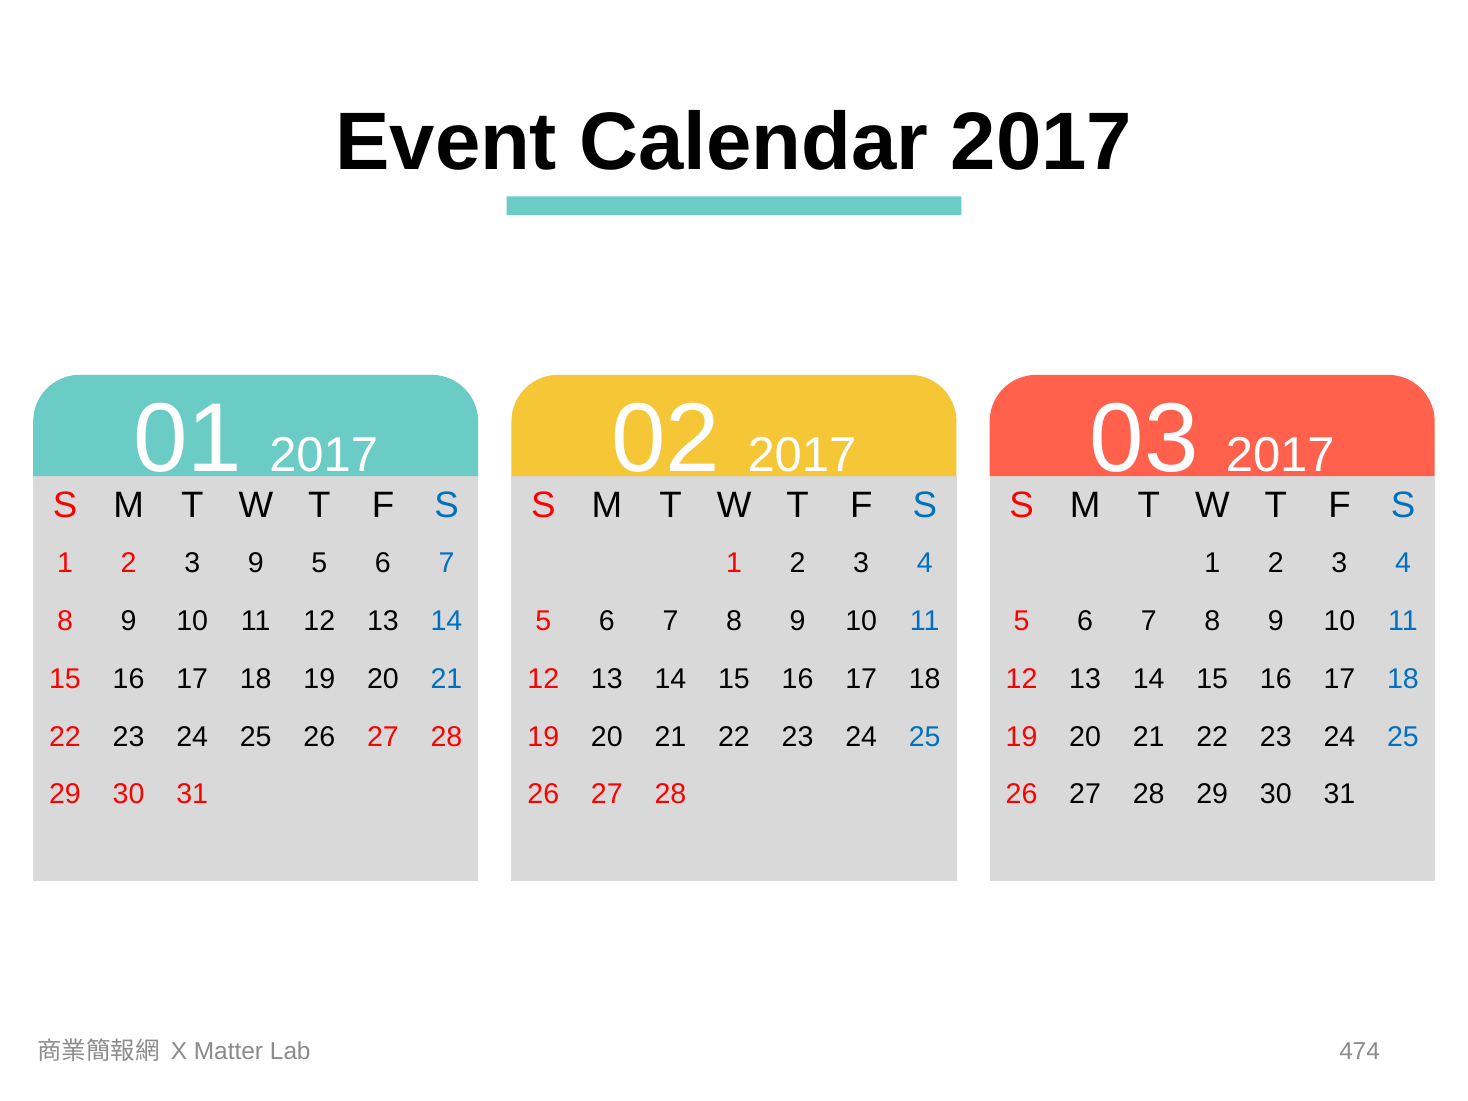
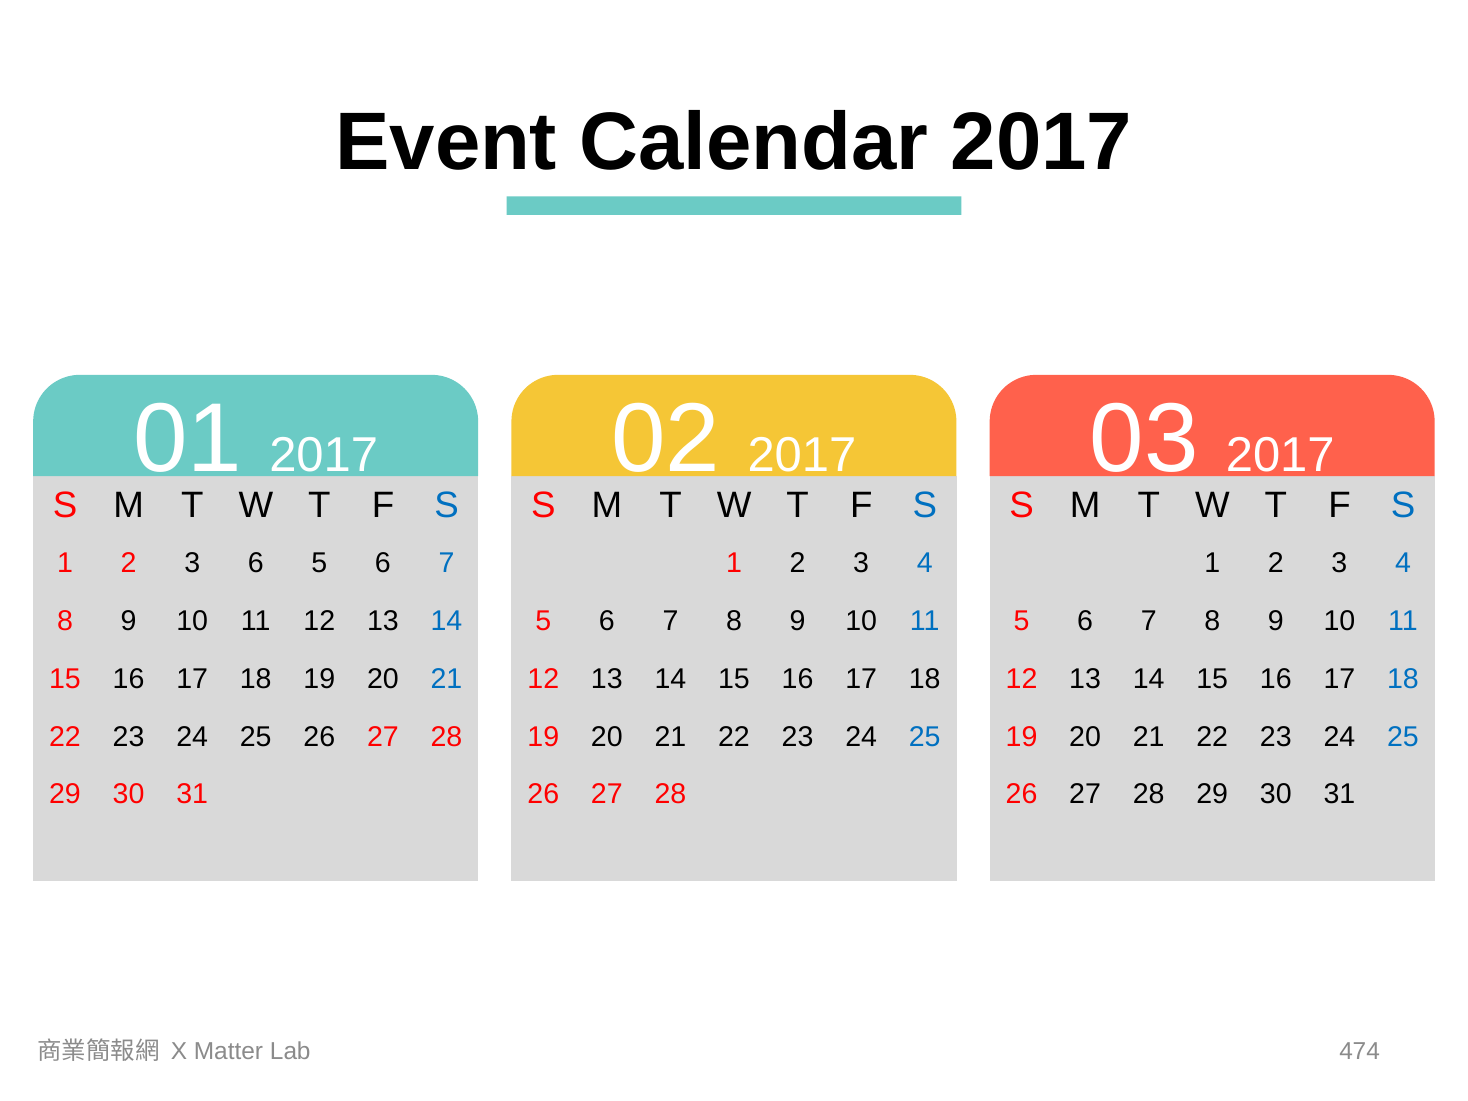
3 9: 9 -> 6 (256, 563)
